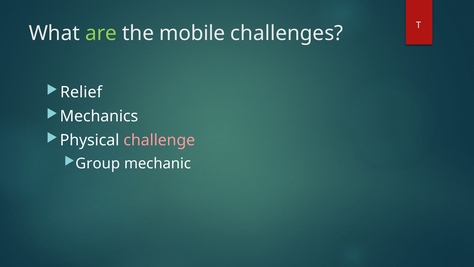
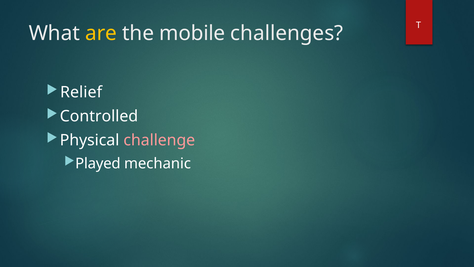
are colour: light green -> yellow (101, 33)
Mechanics: Mechanics -> Controlled (99, 116)
Group: Group -> Played (98, 163)
